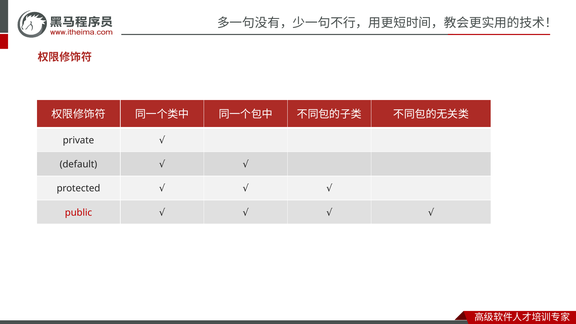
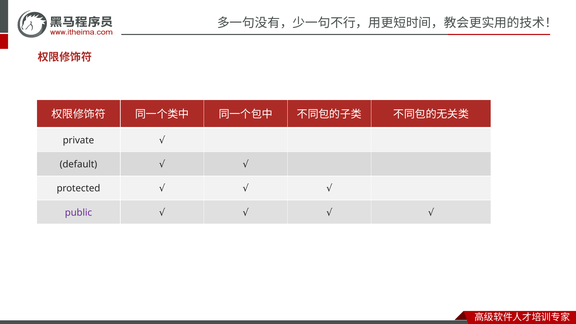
public colour: red -> purple (78, 213)
